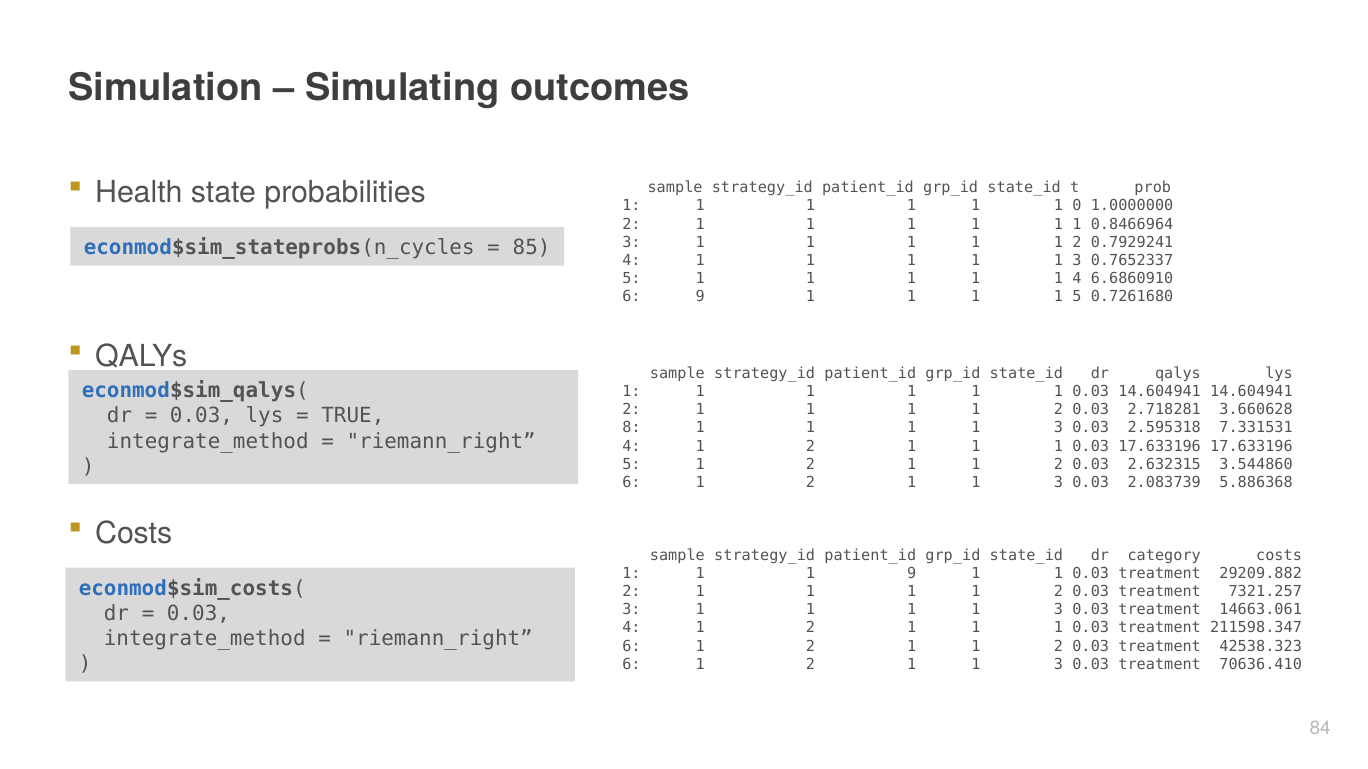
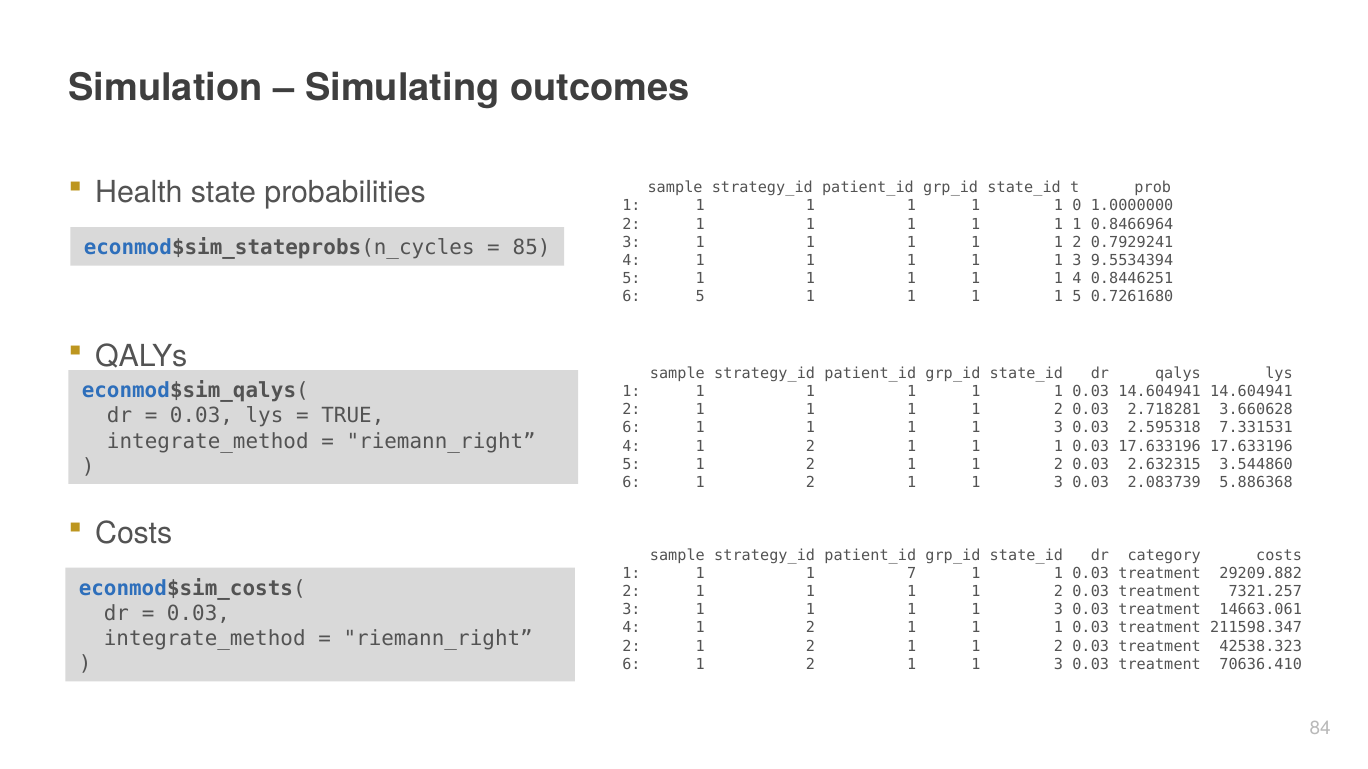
0.7652337: 0.7652337 -> 9.5534394 (1132, 261)
6.6860910: 6.6860910 -> 0.8446251 (1132, 279)
6 9: 9 -> 5 (700, 297)
8: 8 -> 6 (632, 428)
1 9: 9 -> 7 (912, 574)
6: 6 -> 2 (632, 647)
